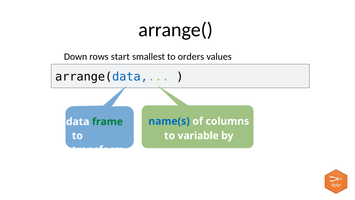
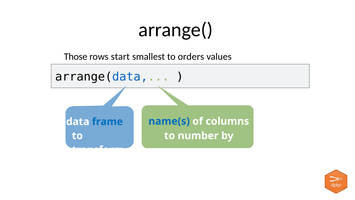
Down: Down -> Those (76, 57)
frame colour: green -> blue (108, 122)
variable: variable -> number (198, 136)
